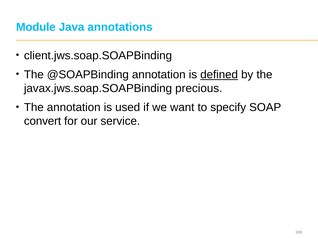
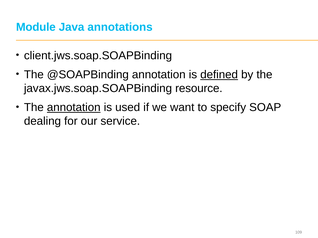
precious: precious -> resource (199, 89)
annotation underline: none -> present (74, 108)
convert: convert -> dealing (42, 121)
